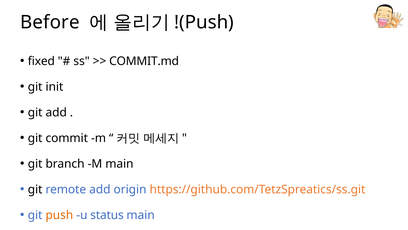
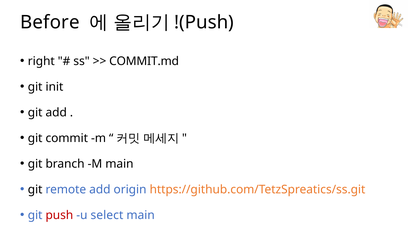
fixed: fixed -> right (41, 61)
push colour: orange -> red (59, 215)
status: status -> select (107, 215)
